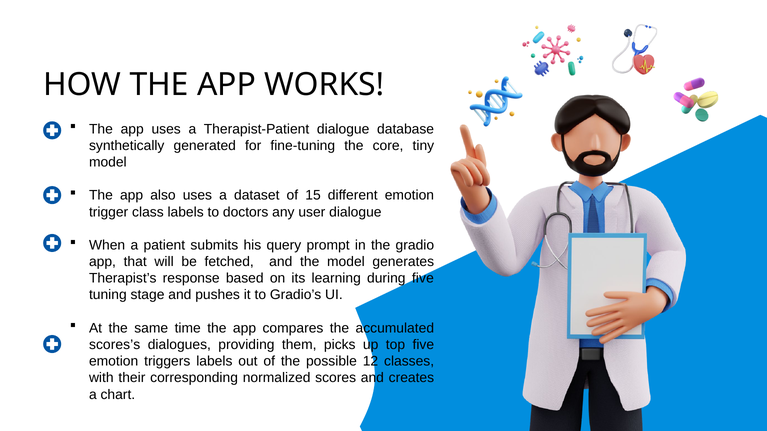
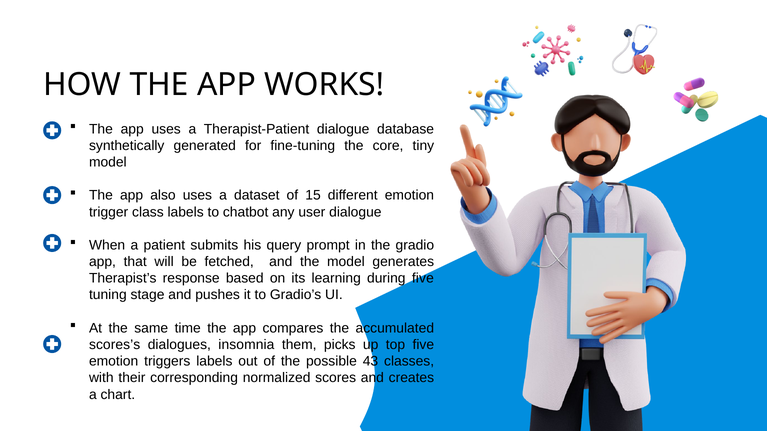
doctors: doctors -> chatbot (246, 212)
providing: providing -> insomnia (246, 345)
12: 12 -> 43 (370, 362)
